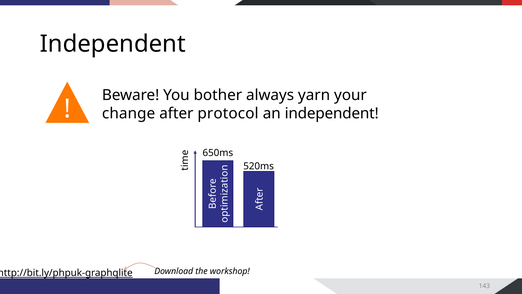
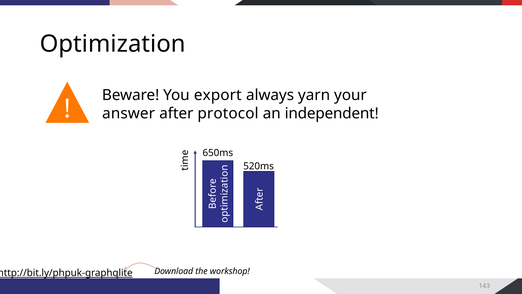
Independent: Independent -> Optimization (113, 44)
bother: bother -> export (218, 95)
change: change -> answer (129, 113)
